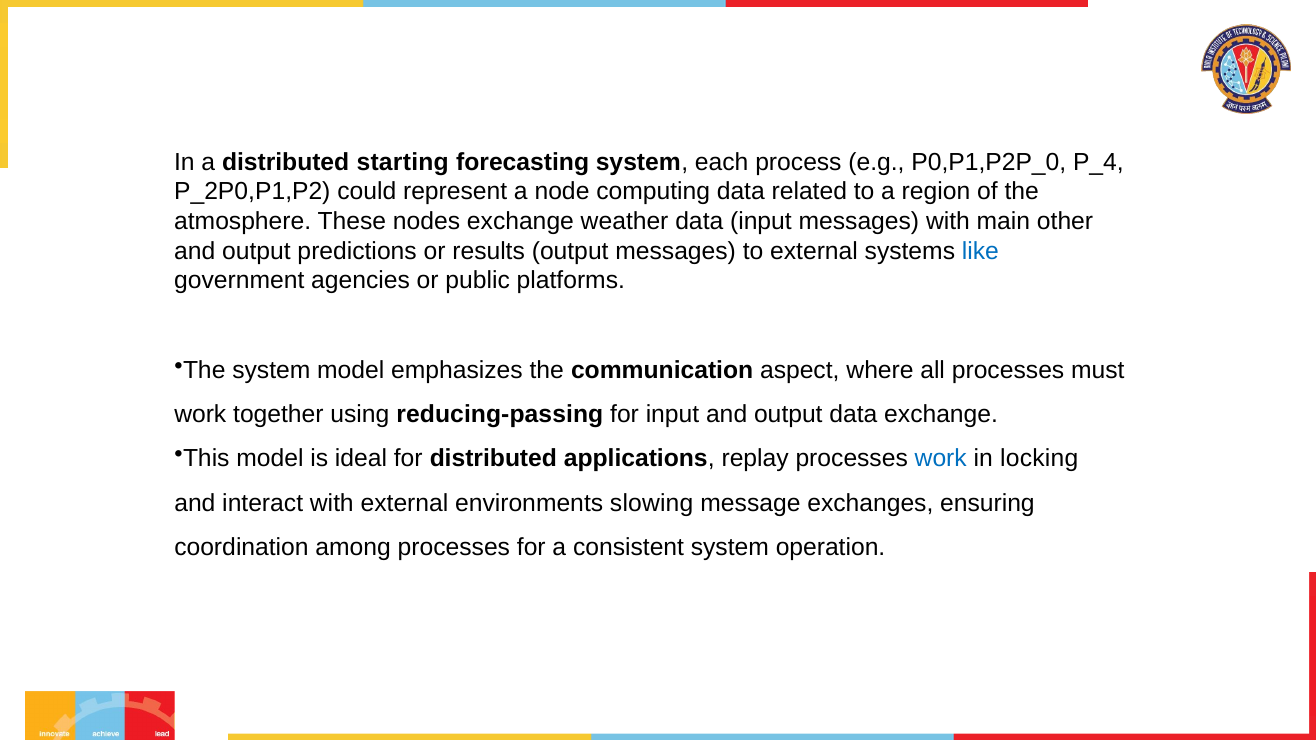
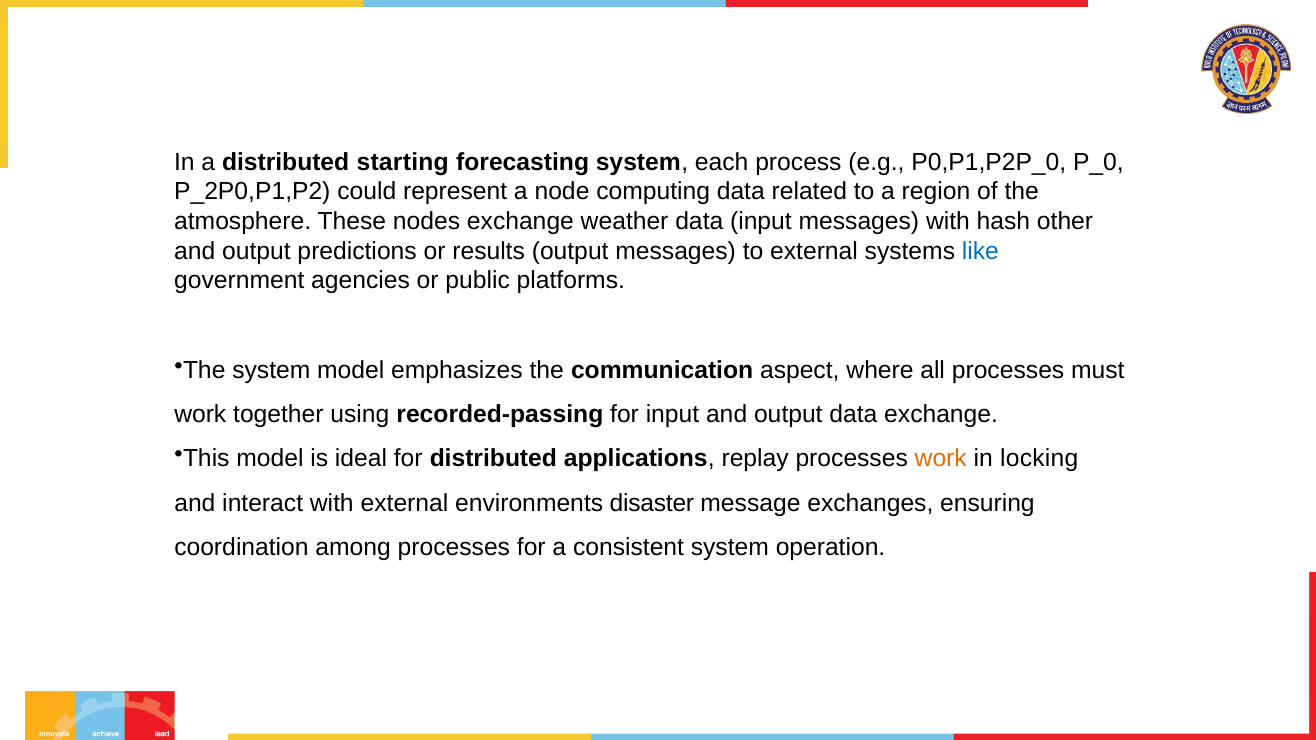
P_4: P_4 -> P_0 (1098, 162)
main: main -> hash (1003, 221)
reducing-passing: reducing-passing -> recorded-passing (500, 415)
work colour: blue -> orange (941, 459)
slowing: slowing -> disaster (652, 503)
